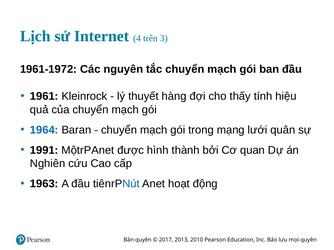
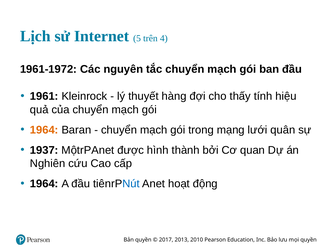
4: 4 -> 5 (137, 38)
3: 3 -> 4 (164, 38)
1964 colour: blue -> orange (44, 130)
1991: 1991 -> 1937 (44, 150)
1963: 1963 -> 1964 (44, 184)
